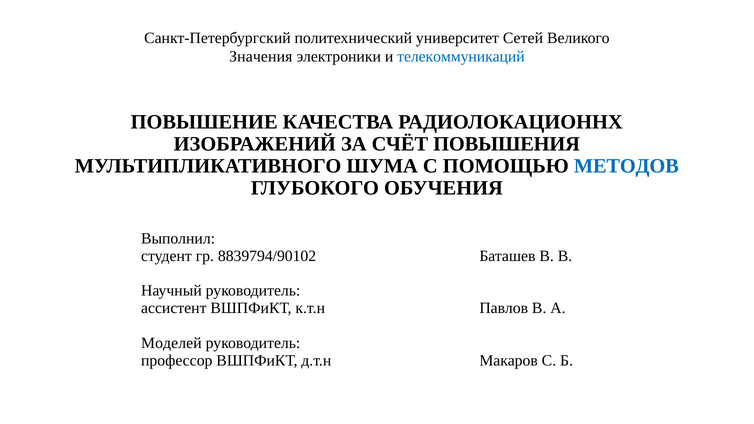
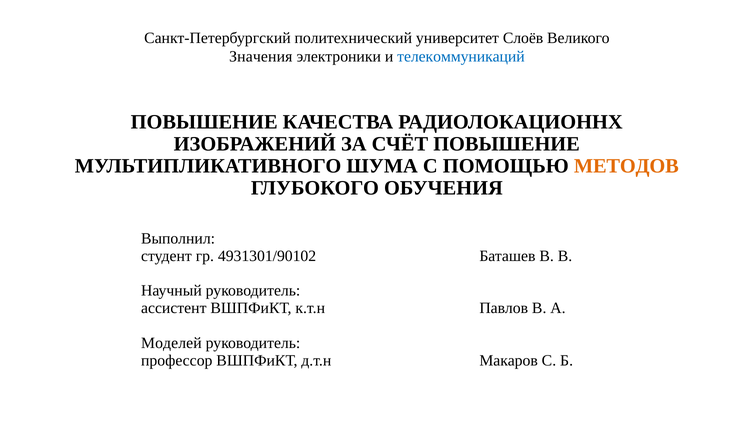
Сетей: Сетей -> Слоёв (523, 38)
СЧЁТ ПОВЫШЕНИЯ: ПОВЫШЕНИЯ -> ПОВЫШЕНИЕ (507, 144)
МЕТОДОВ colour: blue -> orange (626, 166)
8839794/90102: 8839794/90102 -> 4931301/90102 (267, 256)
